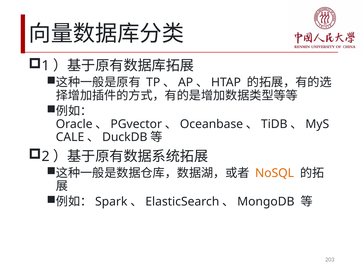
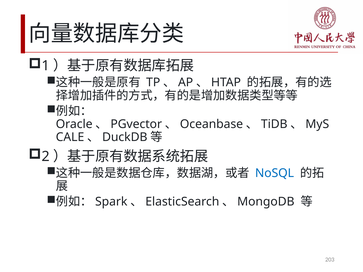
NoSQL colour: orange -> blue (275, 173)
